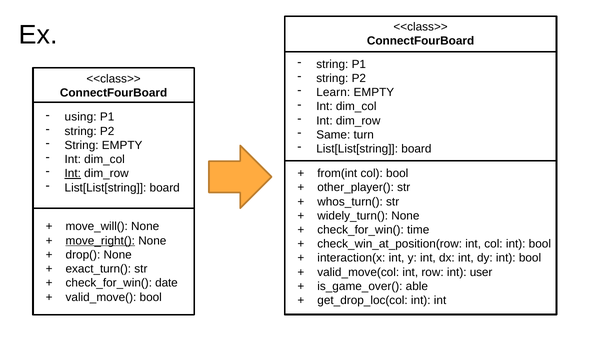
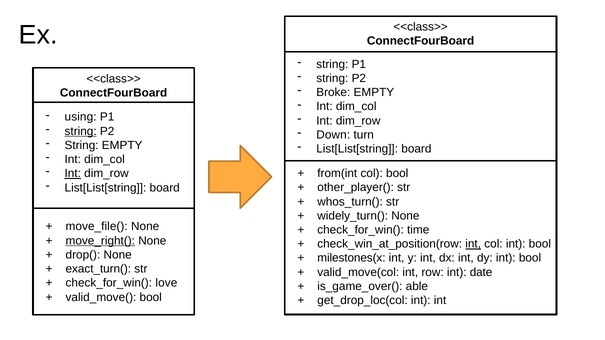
Learn: Learn -> Broke (333, 93)
string underline: none -> present (81, 131)
Same: Same -> Down (333, 135)
move_will(: move_will( -> move_file( (97, 227)
int underline: none -> present (473, 244)
interaction(x: interaction(x -> milestones(x (351, 258)
user: user -> date (481, 272)
date: date -> love (166, 283)
